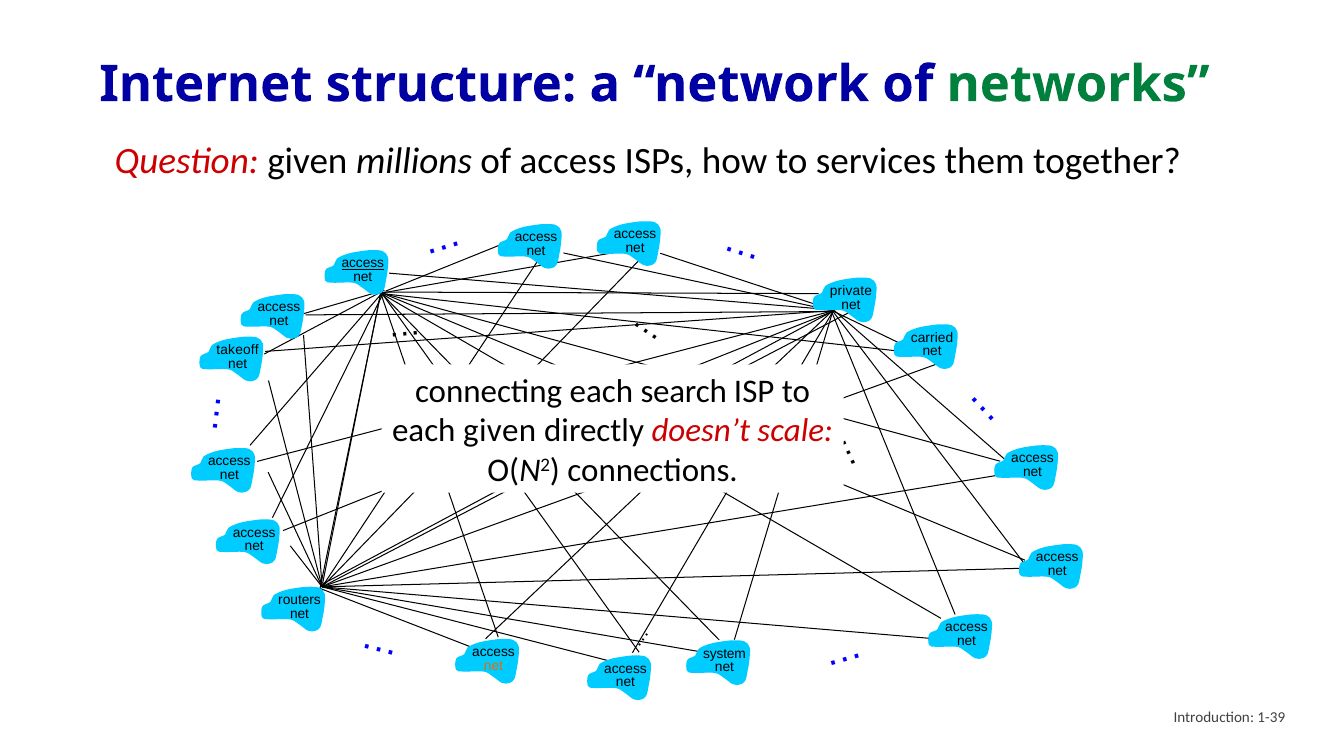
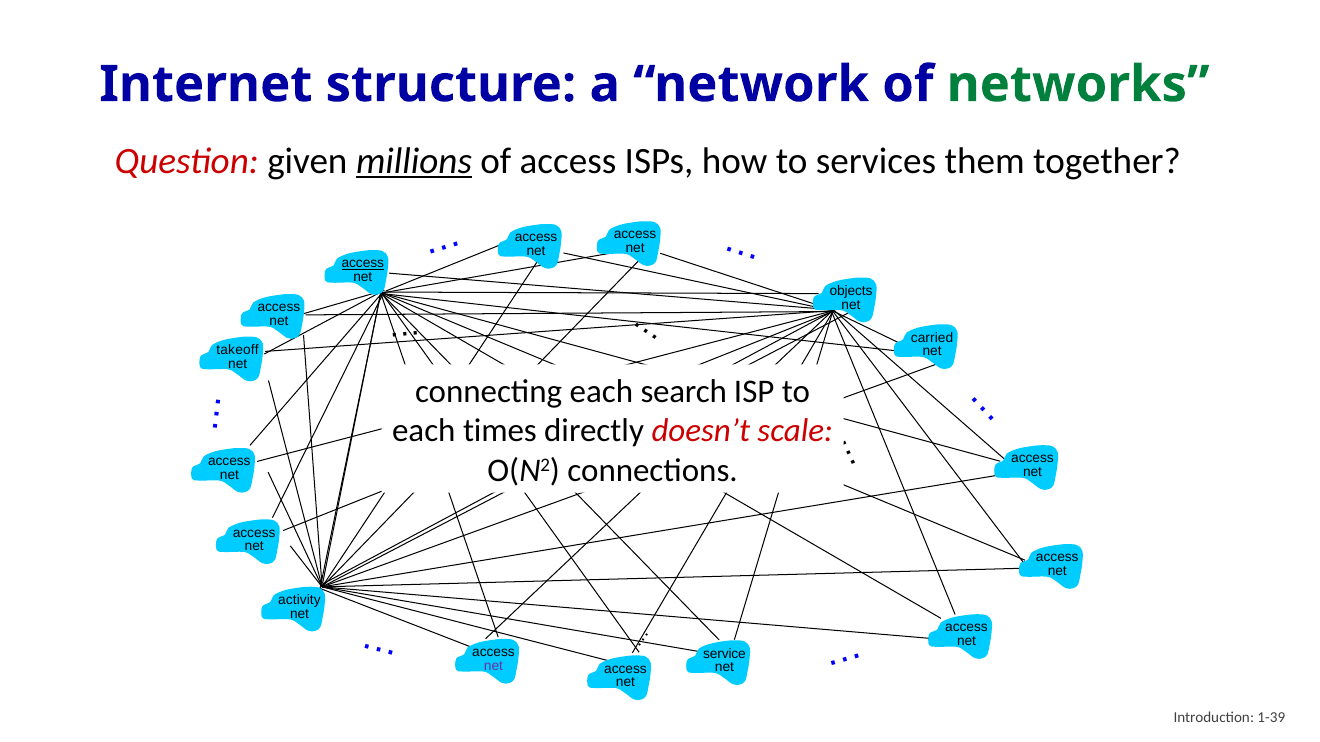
millions underline: none -> present (414, 161)
private: private -> objects (851, 291)
each given: given -> times (500, 431)
routers: routers -> activity (299, 600)
system: system -> service (724, 654)
net colour: orange -> purple (493, 666)
